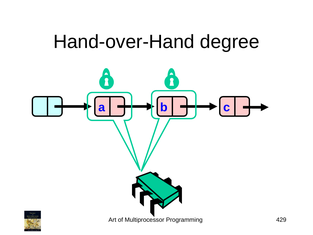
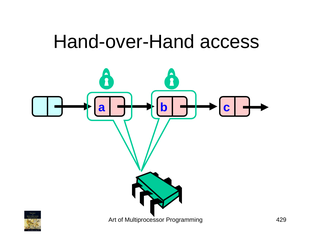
degree: degree -> access (230, 42)
